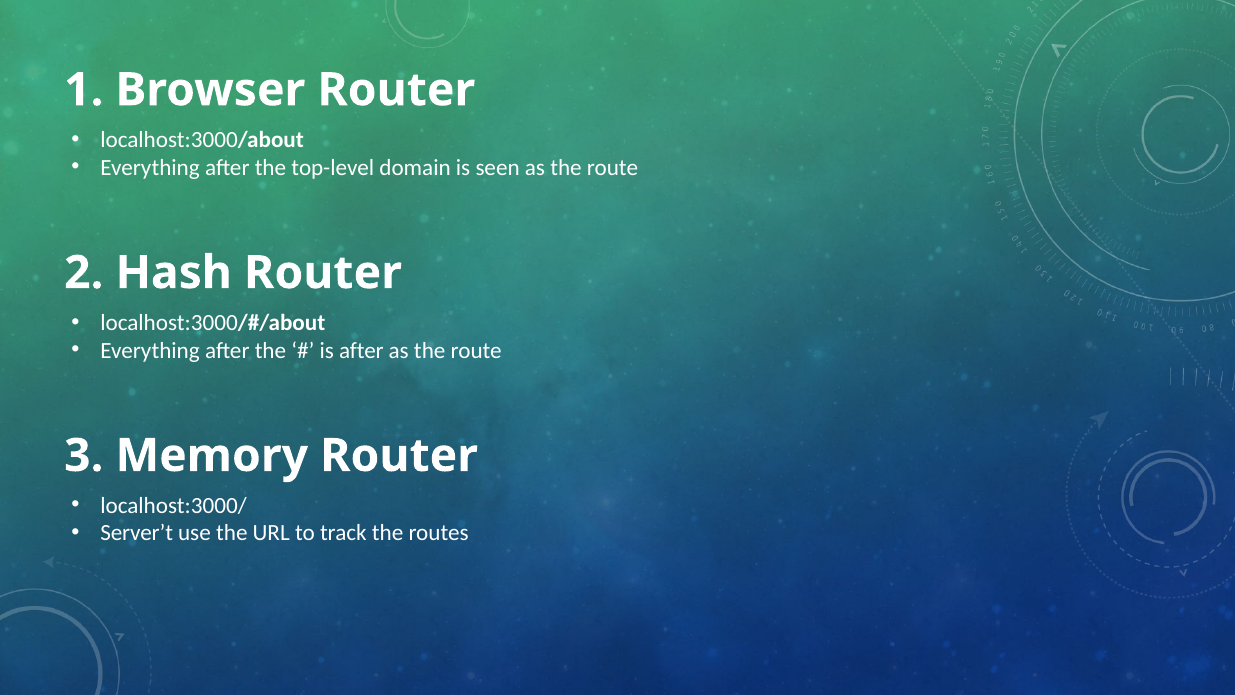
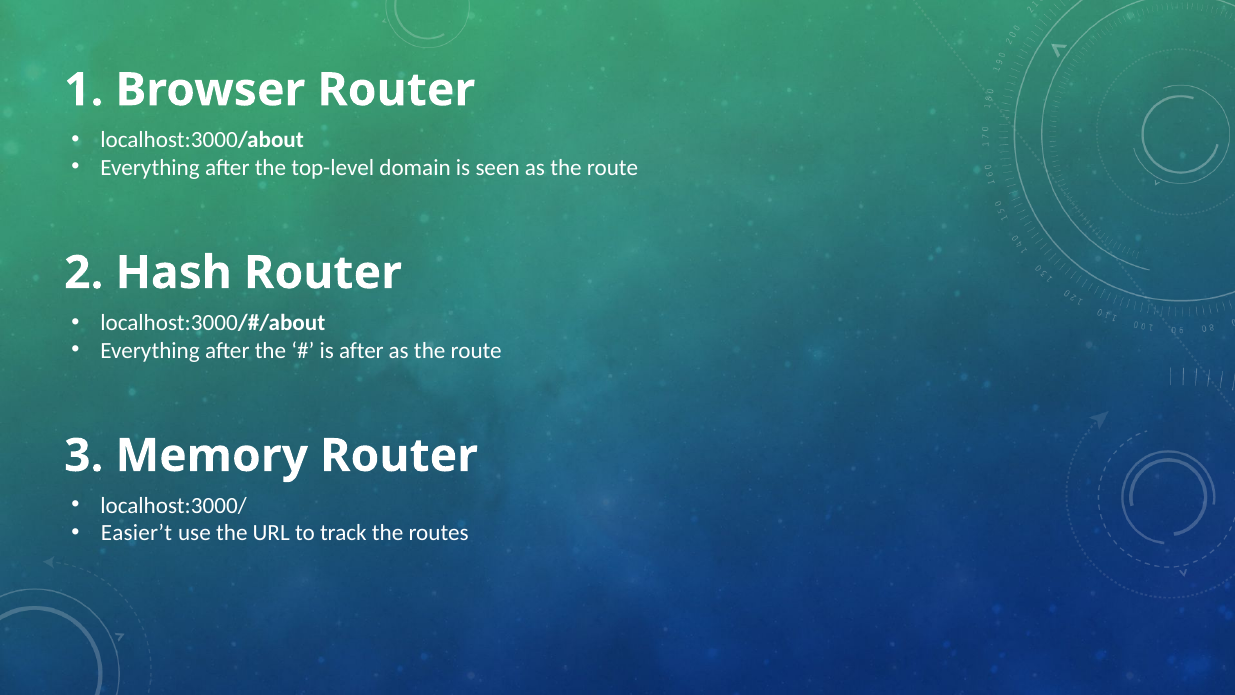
Server’t: Server’t -> Easier’t (136, 533)
